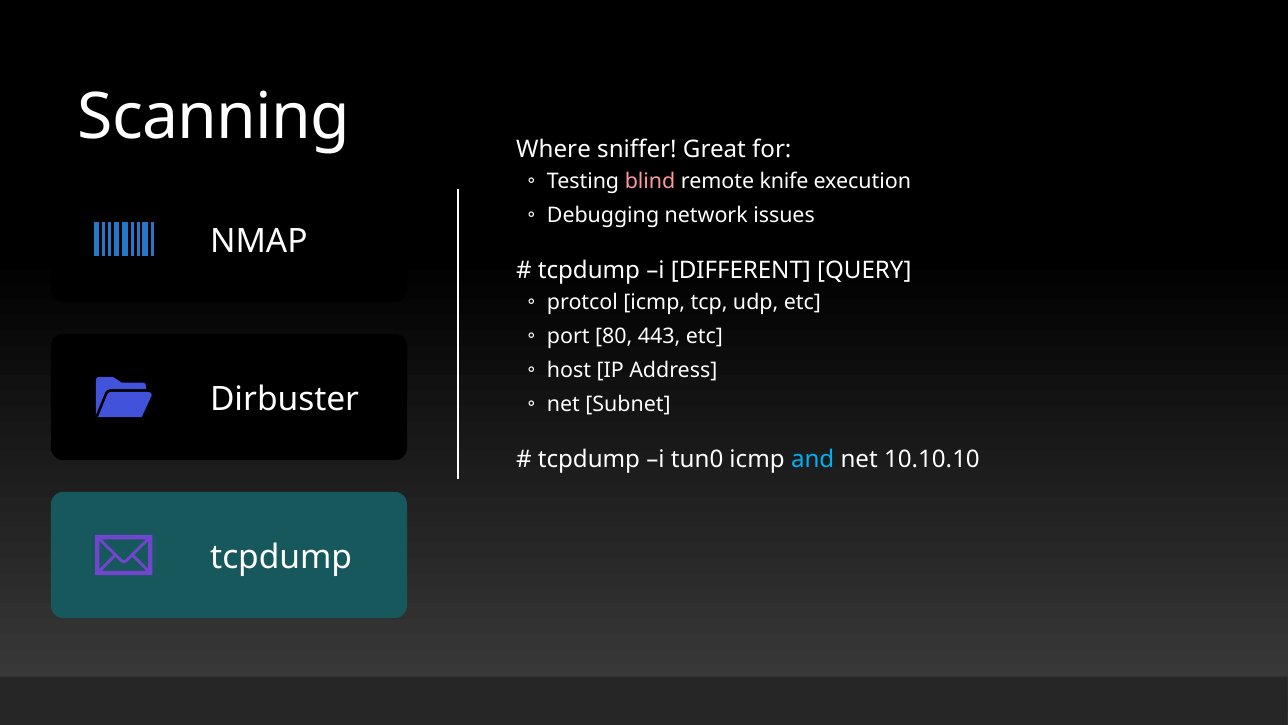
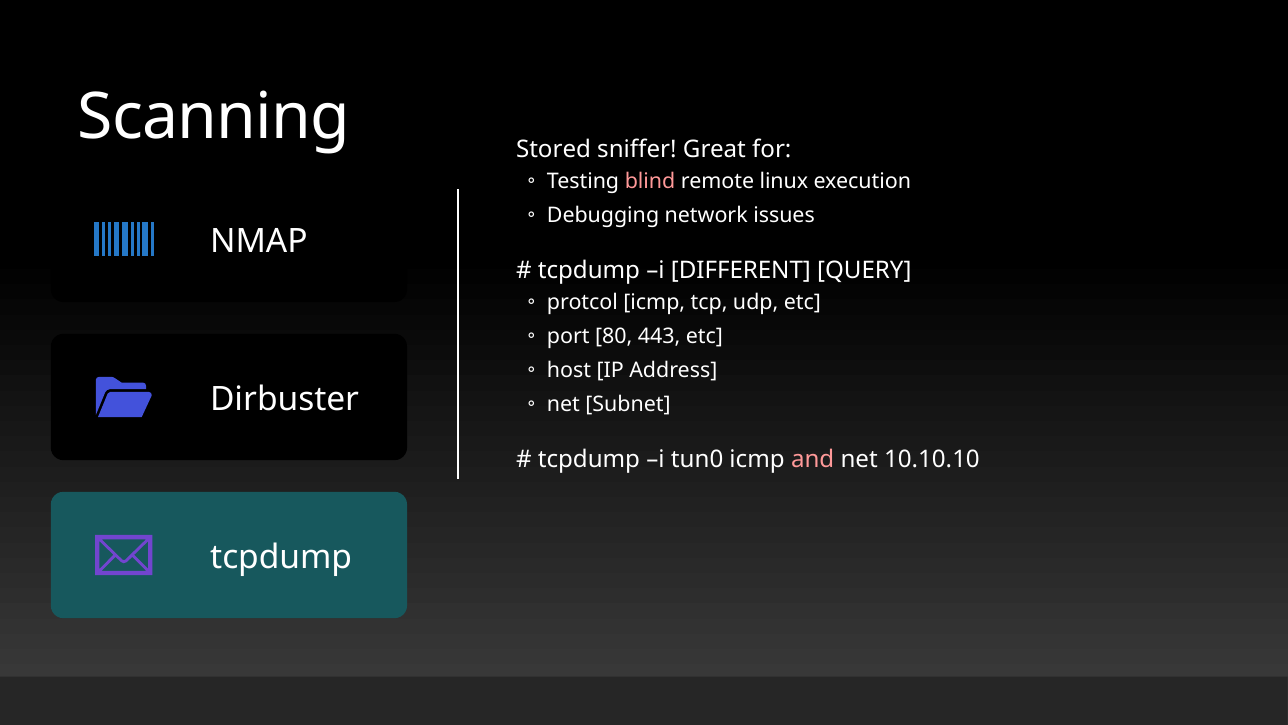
Where: Where -> Stored (554, 149)
knife: knife -> linux (784, 182)
and colour: light blue -> pink (813, 459)
